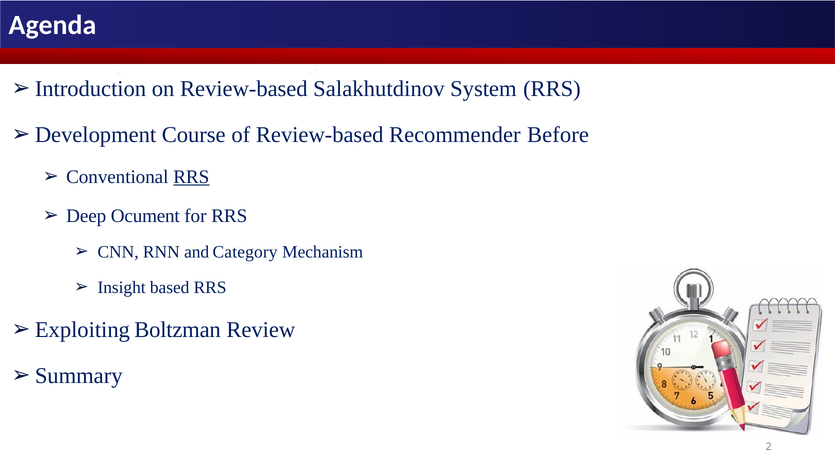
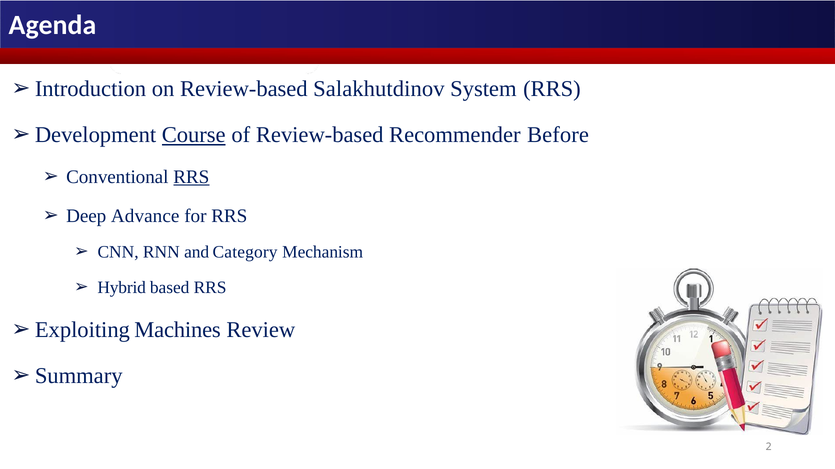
Course underline: none -> present (194, 135)
Ocument: Ocument -> Advance (145, 216)
Insight: Insight -> Hybrid (122, 288)
Boltzman: Boltzman -> Machines (178, 330)
